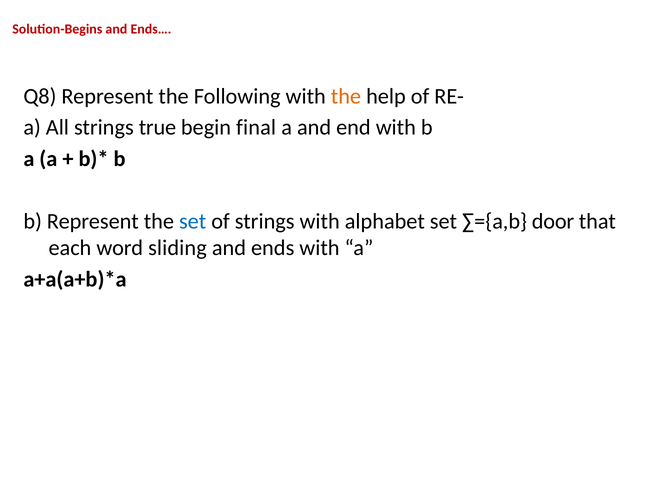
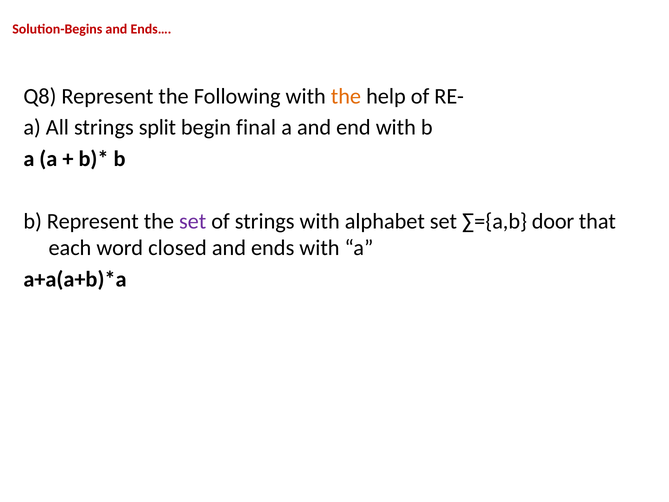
true: true -> split (157, 128)
set colour: blue -> purple (193, 221)
sliding: sliding -> closed (177, 248)
